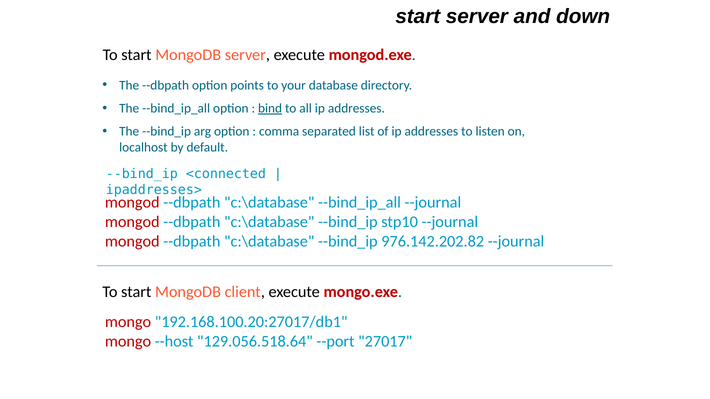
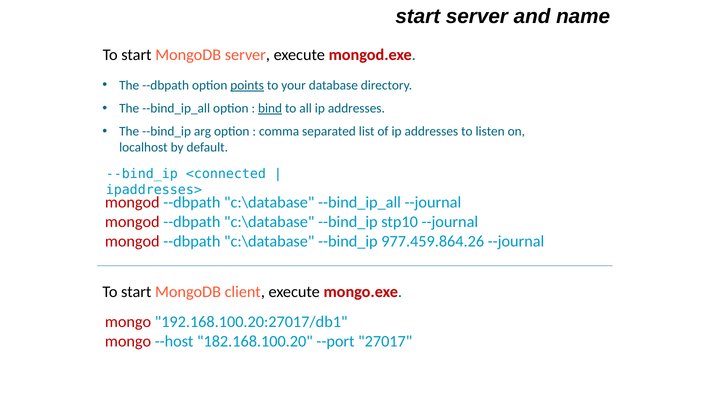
down: down -> name (583, 16)
points underline: none -> present (247, 85)
976.142.202.82: 976.142.202.82 -> 977.459.864.26 (433, 242)
129.056.518.64: 129.056.518.64 -> 182.168.100.20 (255, 342)
